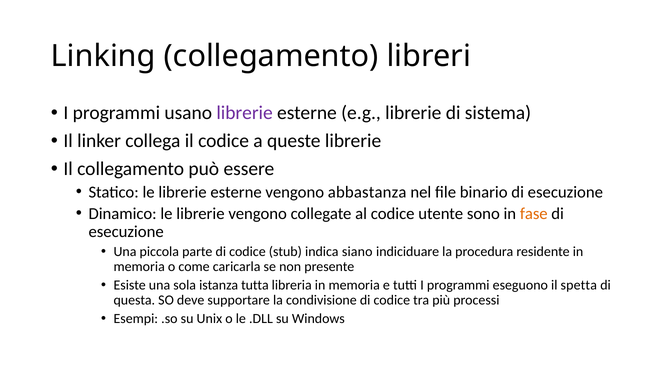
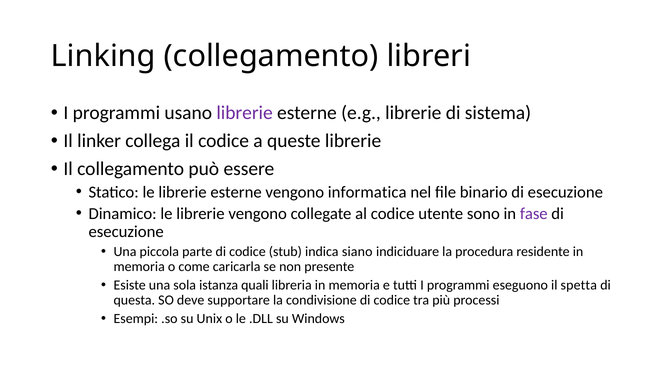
abbastanza: abbastanza -> informatica (367, 192)
fase colour: orange -> purple (534, 213)
tutta: tutta -> quali (255, 285)
